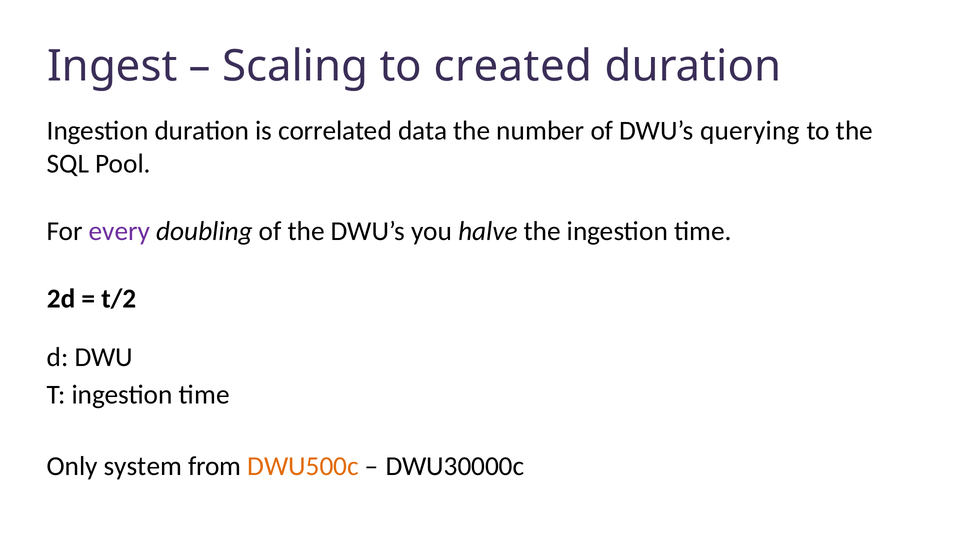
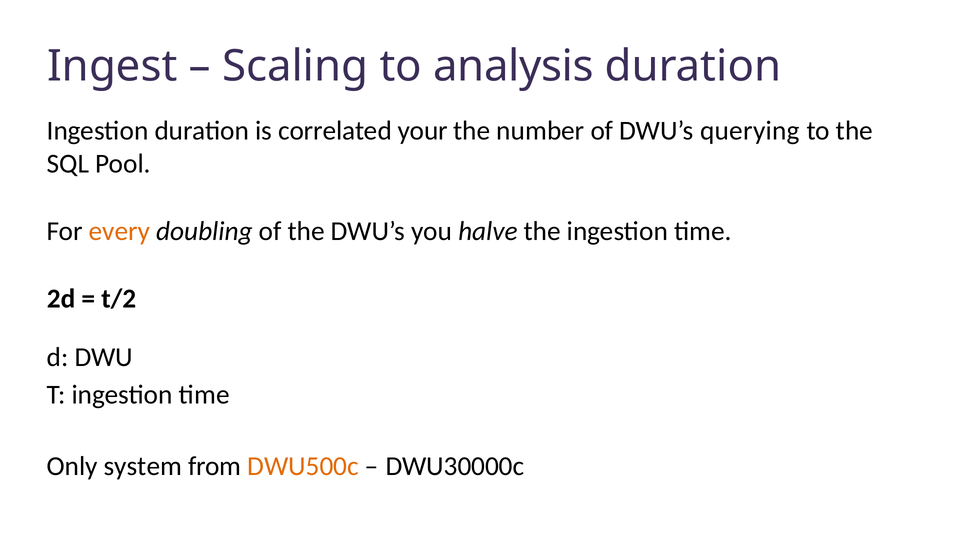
created: created -> analysis (513, 66)
data: data -> your (423, 131)
every colour: purple -> orange (120, 231)
